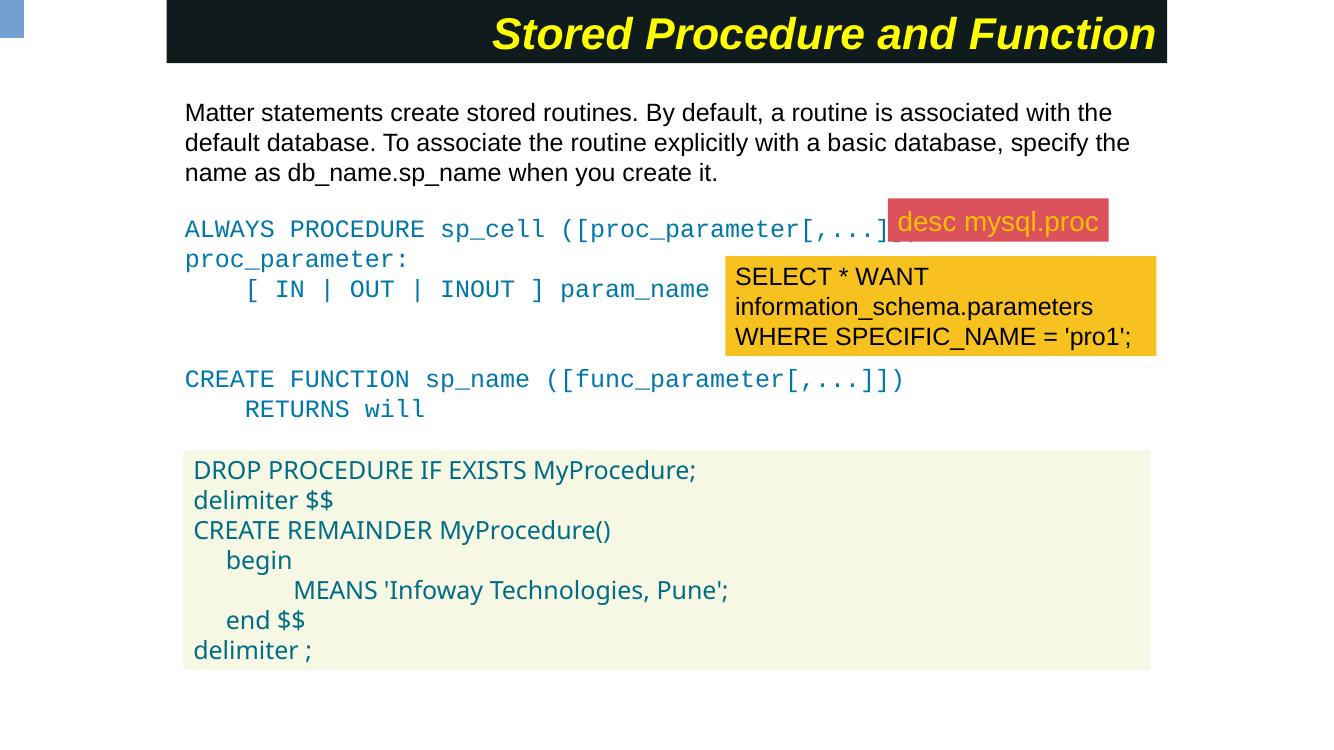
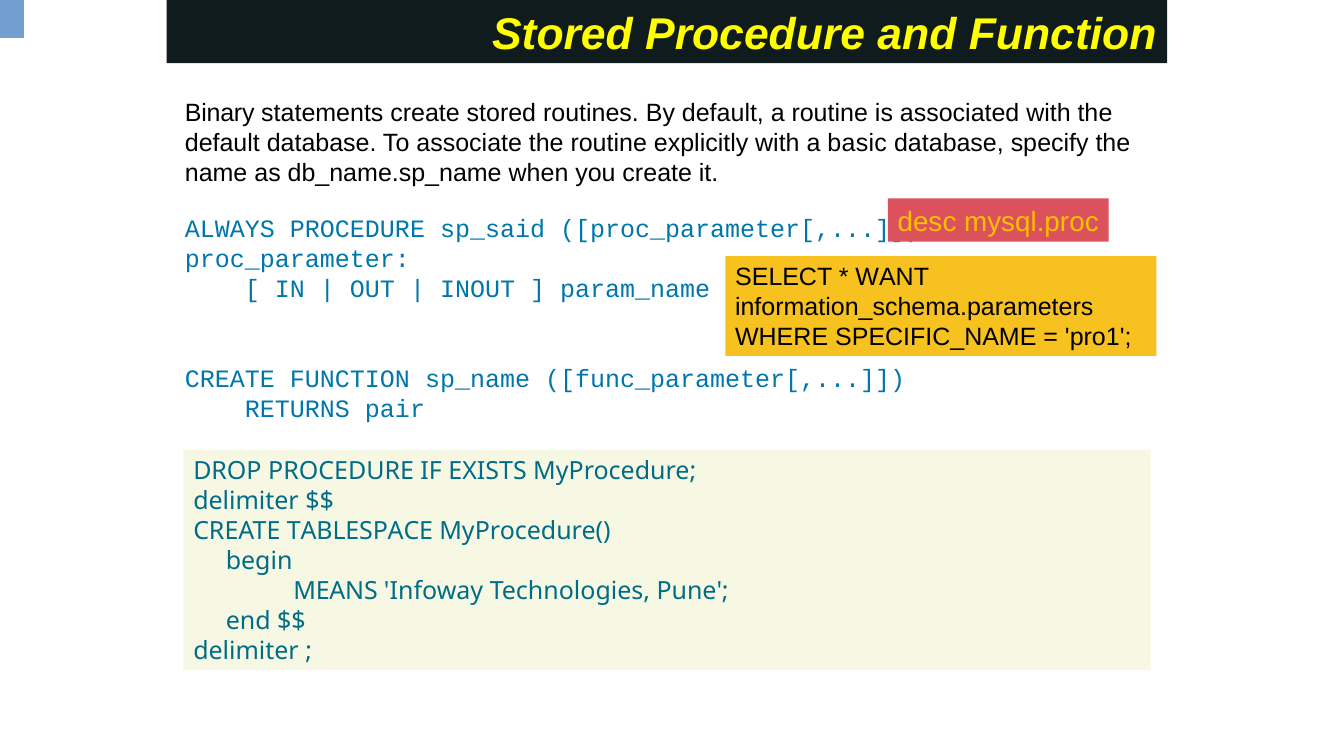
Matter: Matter -> Binary (220, 113)
sp_cell: sp_cell -> sp_said (493, 229)
will: will -> pair (395, 409)
REMAINDER: REMAINDER -> TABLESPACE (360, 532)
